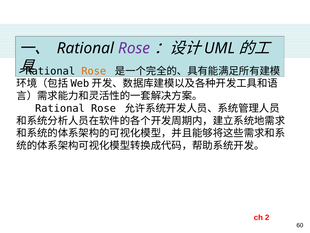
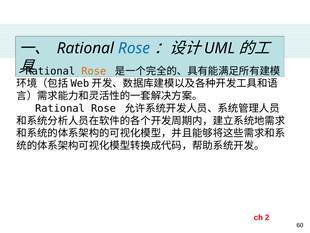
Rose colour: purple -> blue (134, 48)
